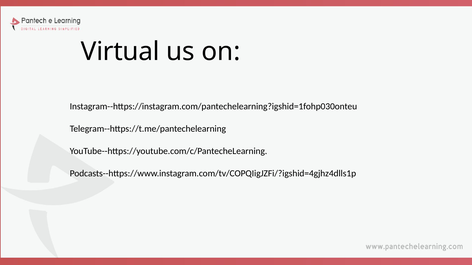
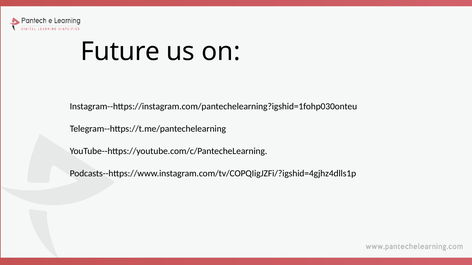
Virtual: Virtual -> Future (120, 52)
